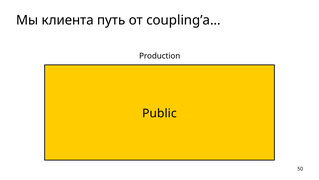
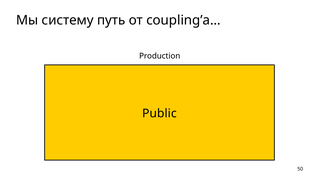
клиента: клиента -> систему (68, 20)
